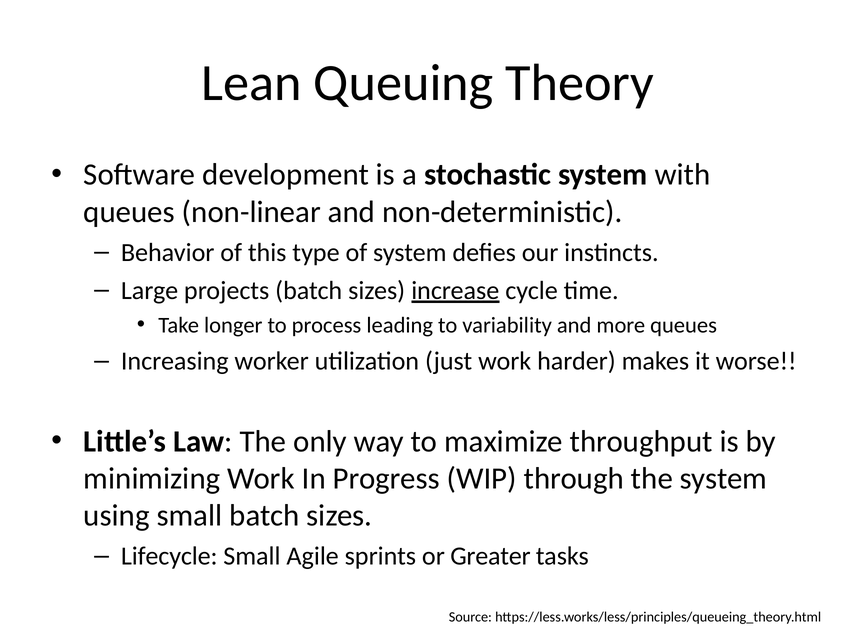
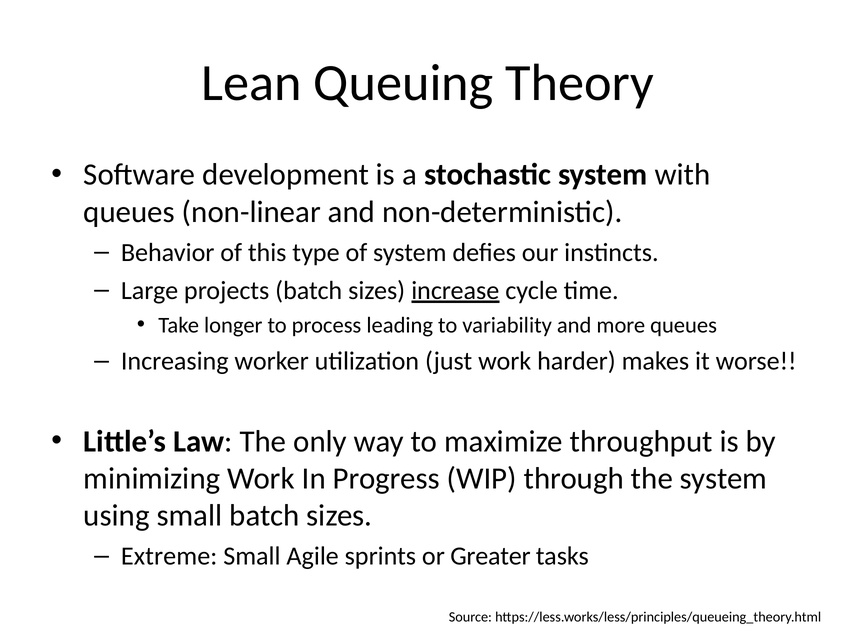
Lifecycle: Lifecycle -> Extreme (169, 556)
